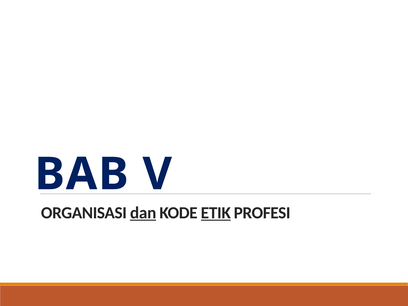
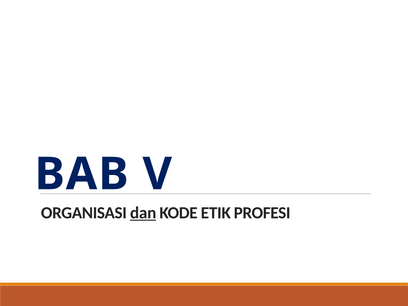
ETIK underline: present -> none (216, 213)
